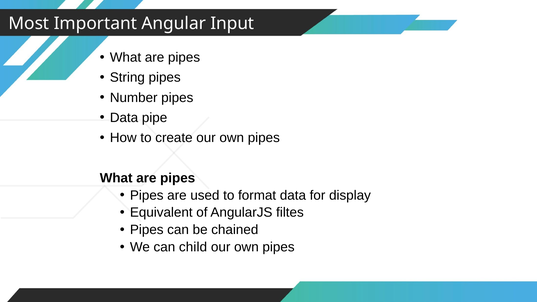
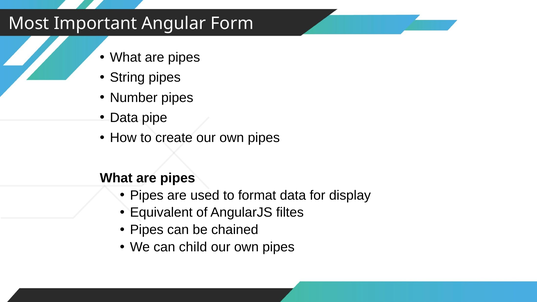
Input: Input -> Form (232, 23)
